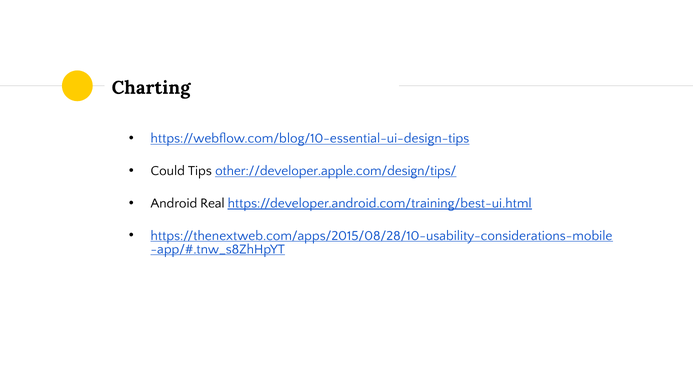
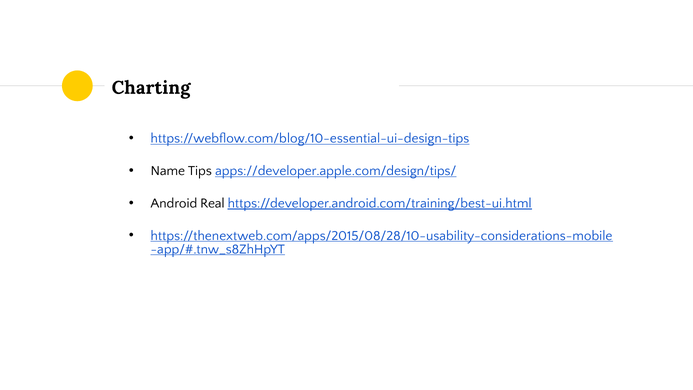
Could: Could -> Name (168, 171)
other://developer.apple.com/design/tips/: other://developer.apple.com/design/tips/ -> apps://developer.apple.com/design/tips/ (336, 171)
